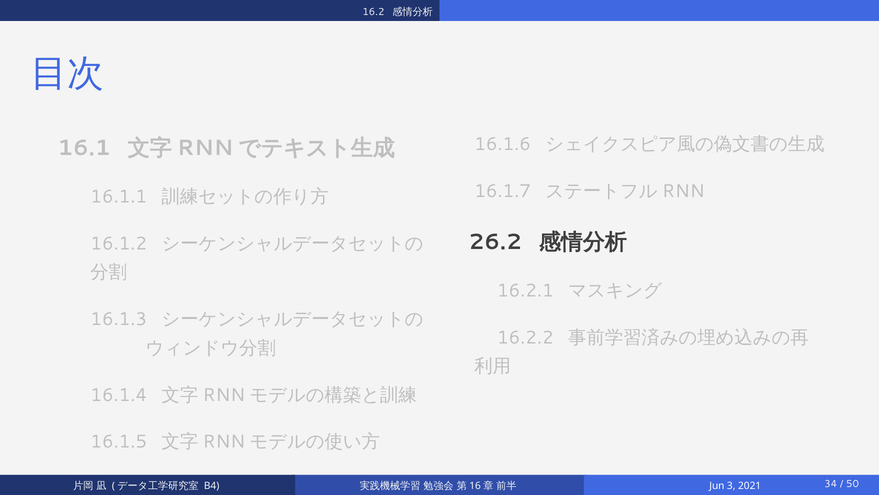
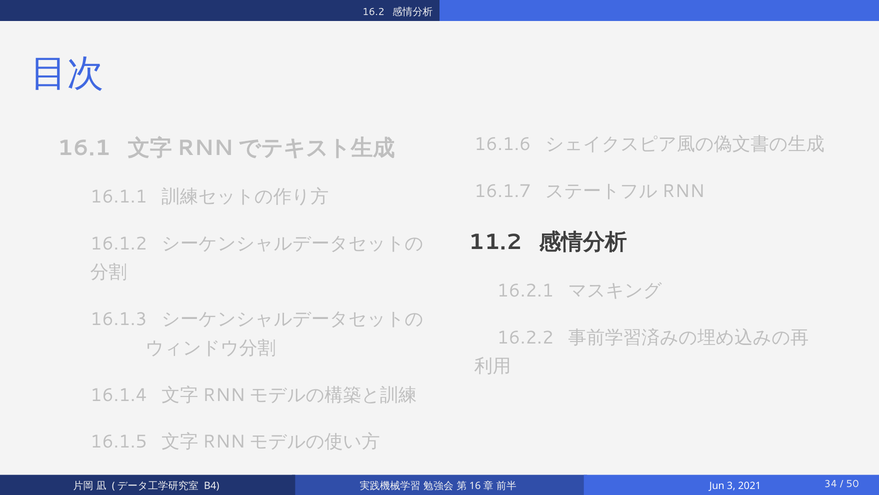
26.2: 26.2 -> 11.2 (495, 242)
